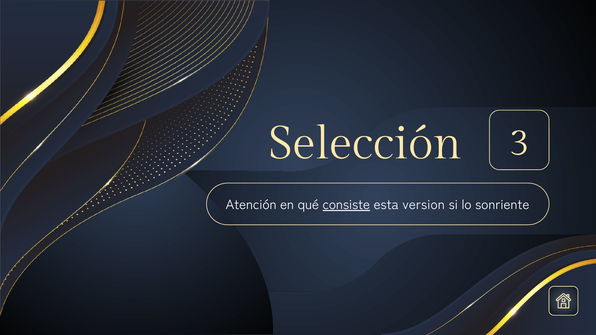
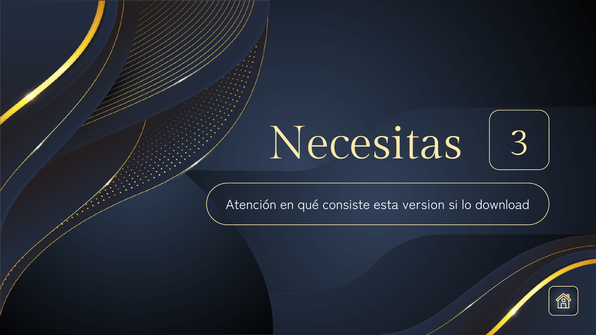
Selección: Selección -> Necesitas (366, 143)
consiste underline: present -> none (346, 205)
sonriente: sonriente -> download (502, 205)
